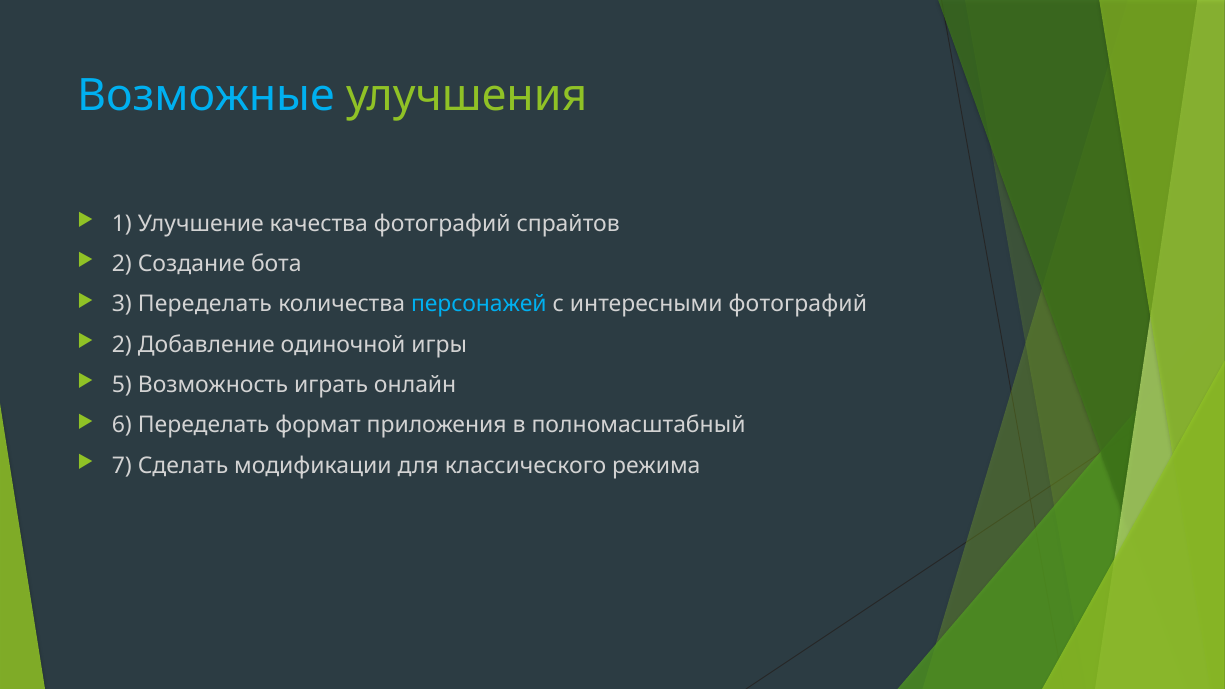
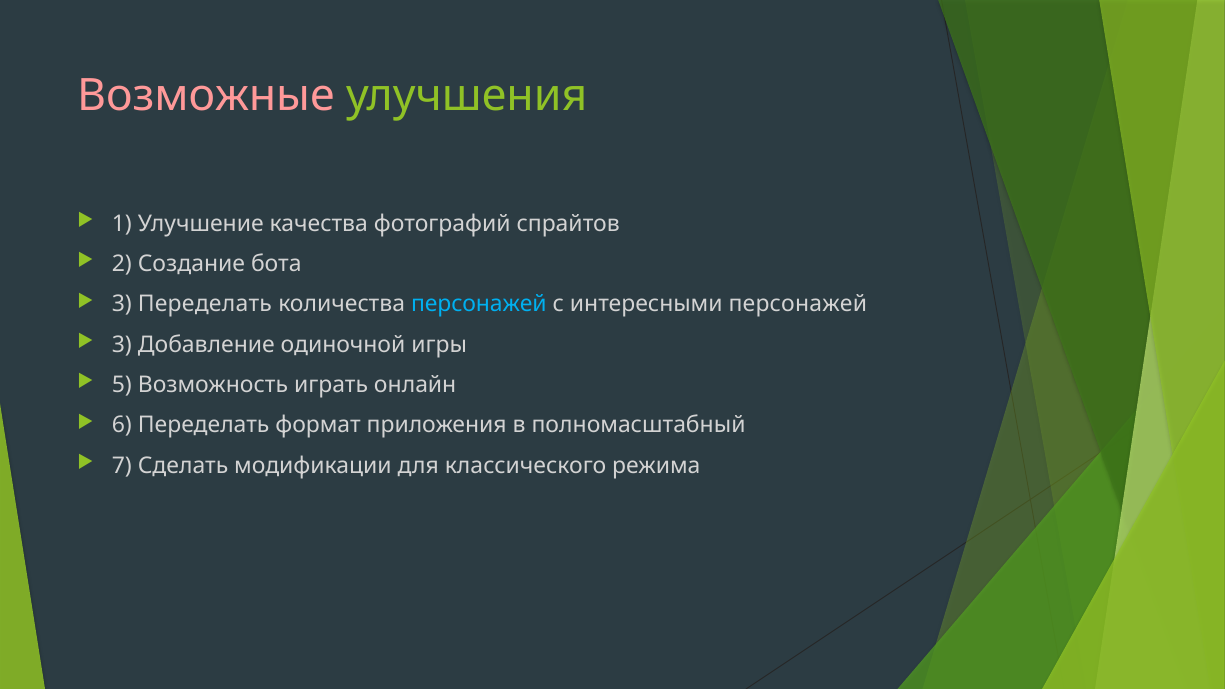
Возможные colour: light blue -> pink (206, 96)
интересными фотографий: фотографий -> персонажей (798, 304)
2: 2 -> 3 (122, 345)
